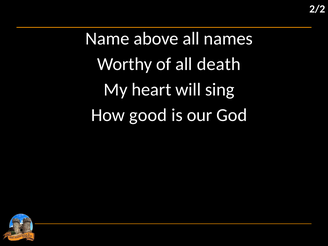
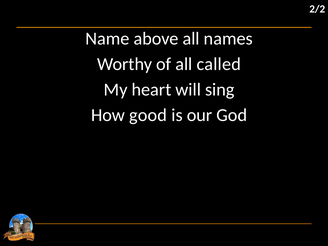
death: death -> called (219, 64)
